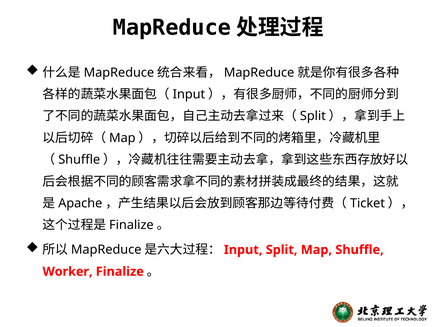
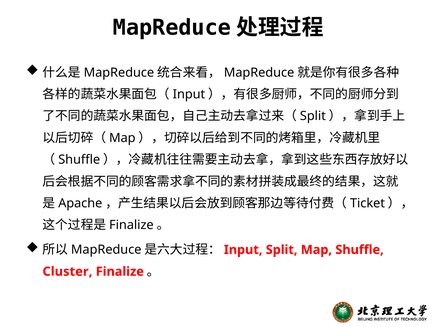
Worker: Worker -> Cluster (67, 272)
